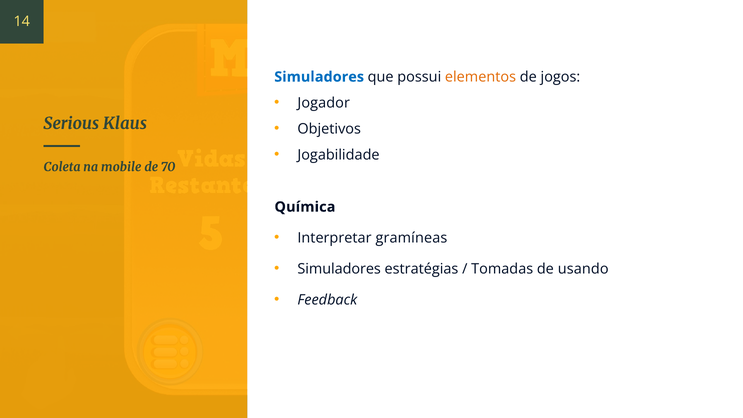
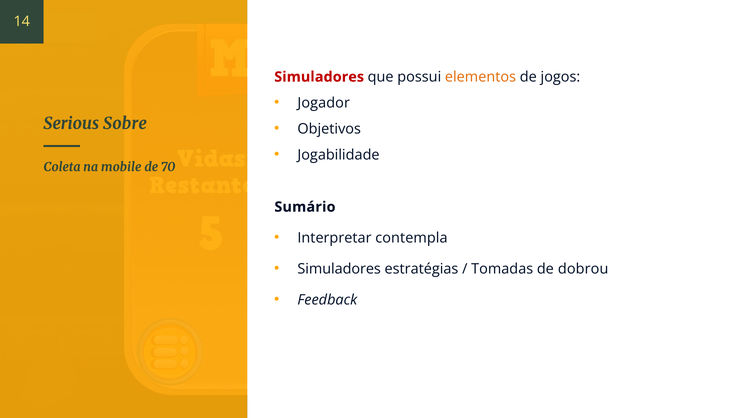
Simuladores colour: blue -> red (319, 77)
Klaus: Klaus -> Sobre (125, 124)
Química: Química -> Sumário (305, 207)
gramíneas: gramíneas -> contempla (411, 238)
usando: usando -> dobrou (583, 269)
